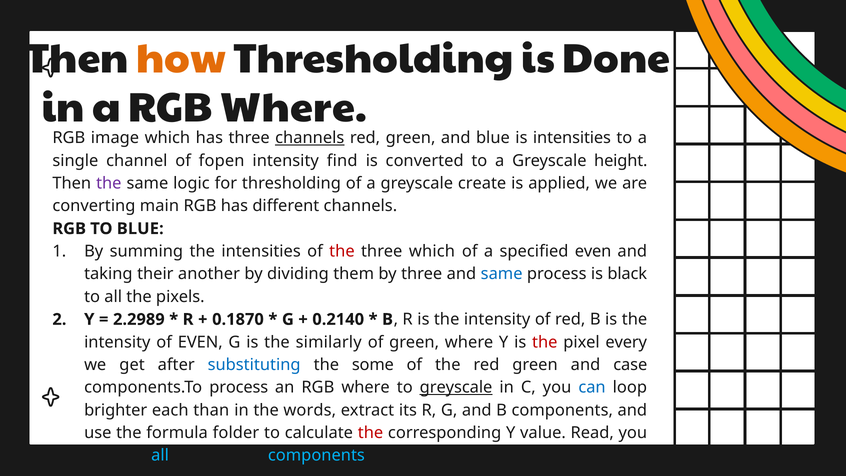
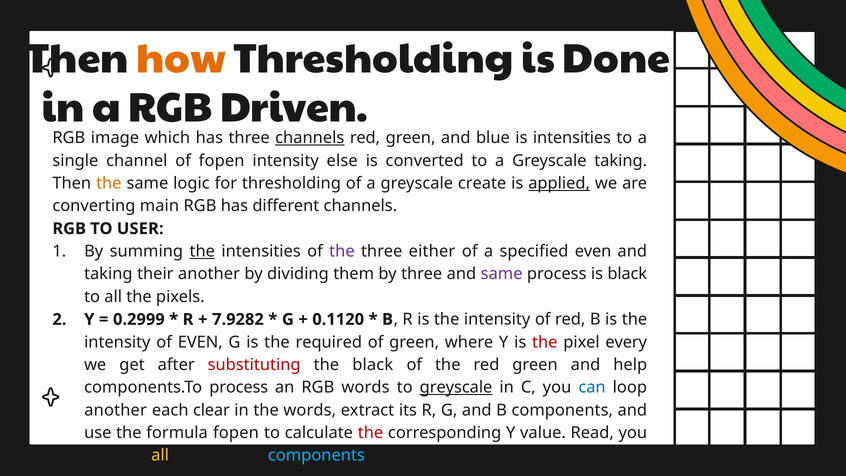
a RGB Where: Where -> Driven (294, 108)
find: find -> else (342, 161)
Greyscale height: height -> taking (621, 161)
the colour: purple -> orange (109, 183)
applied underline: none -> present (559, 183)
TO BLUE: BLUE -> USER (140, 229)
the underline: none -> present (202, 251)
the colour: red -> purple (342, 251)
three which: which -> either (432, 251)
same colour: blue -> purple (502, 274)
2.2989: 2.2989 -> 0.2999 (139, 319)
0.1870: 0.1870 -> 7.9282 (238, 319)
0.2140: 0.2140 -> 0.1120 (338, 319)
similarly: similarly -> required (329, 342)
substituting colour: blue -> red (254, 365)
the some: some -> black (373, 365)
case: case -> help (630, 365)
an RGB where: where -> words (365, 387)
brighter: brighter -> another (116, 410)
than: than -> clear (211, 410)
formula folder: folder -> fopen (236, 433)
all colour: light blue -> yellow (160, 455)
